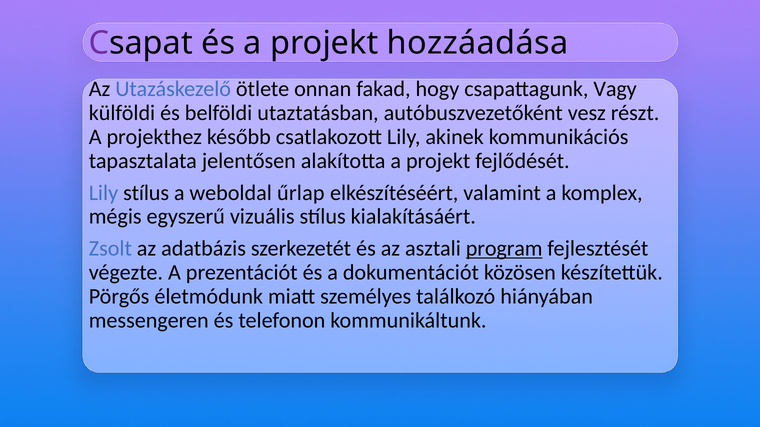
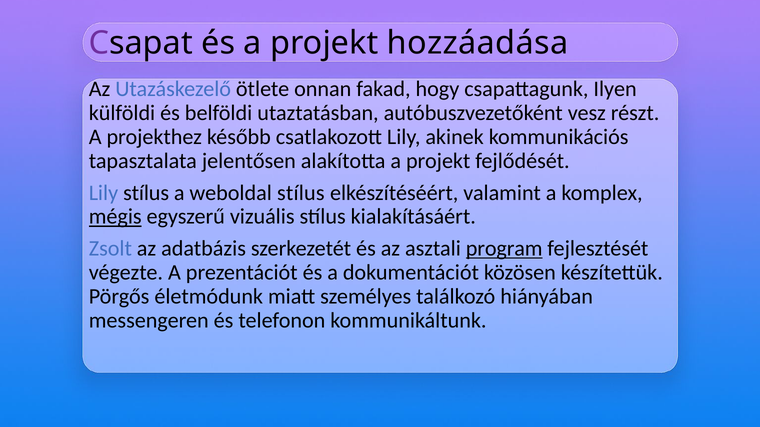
Vagy: Vagy -> Ilyen (615, 89)
weboldal űrlap: űrlap -> stílus (301, 193)
mégis underline: none -> present (115, 217)
